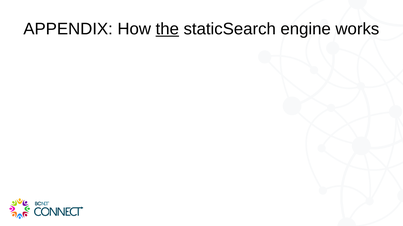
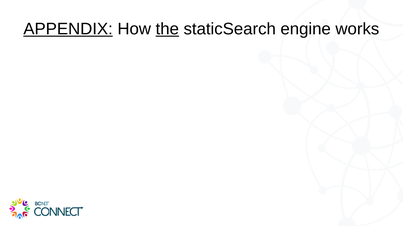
APPENDIX underline: none -> present (68, 29)
